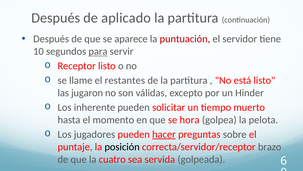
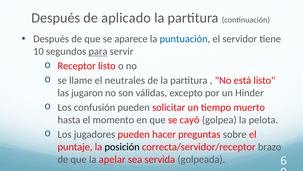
puntuación colour: red -> blue (185, 39)
restantes: restantes -> neutrales (125, 80)
inherente: inherente -> confusión (95, 107)
hora: hora -> cayó (190, 120)
hacer underline: present -> none (164, 134)
cuatro: cuatro -> apelar (112, 159)
